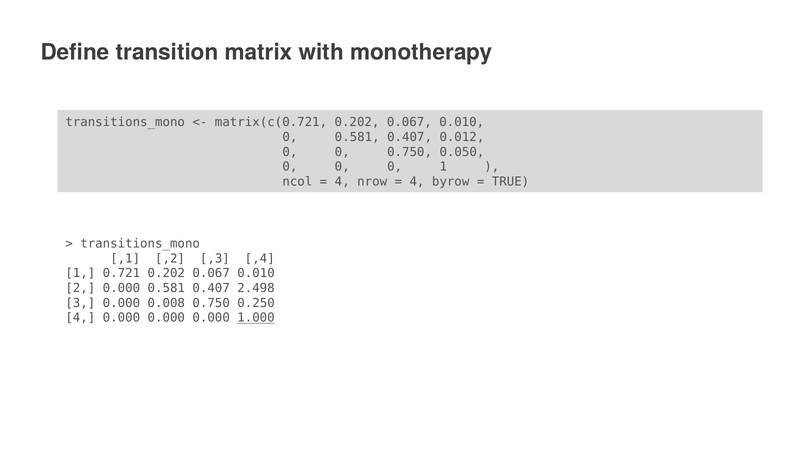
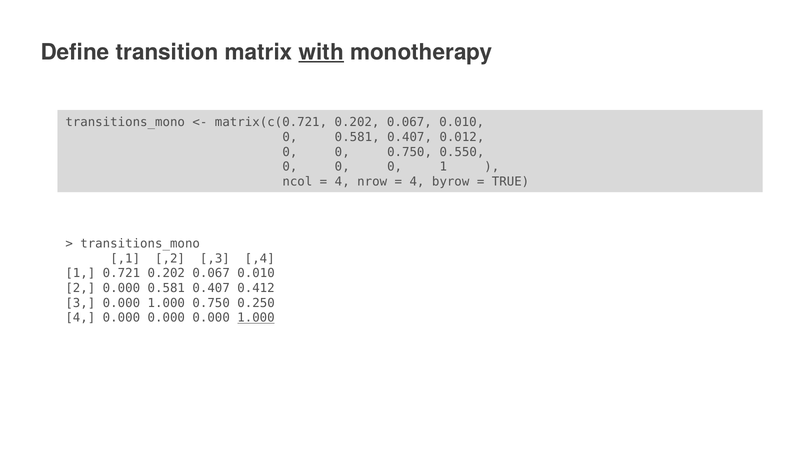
with underline: none -> present (321, 52)
0.050: 0.050 -> 0.550 (462, 152)
2.498: 2.498 -> 0.412 (256, 288)
3 0.000 0.008: 0.008 -> 1.000 (166, 303)
